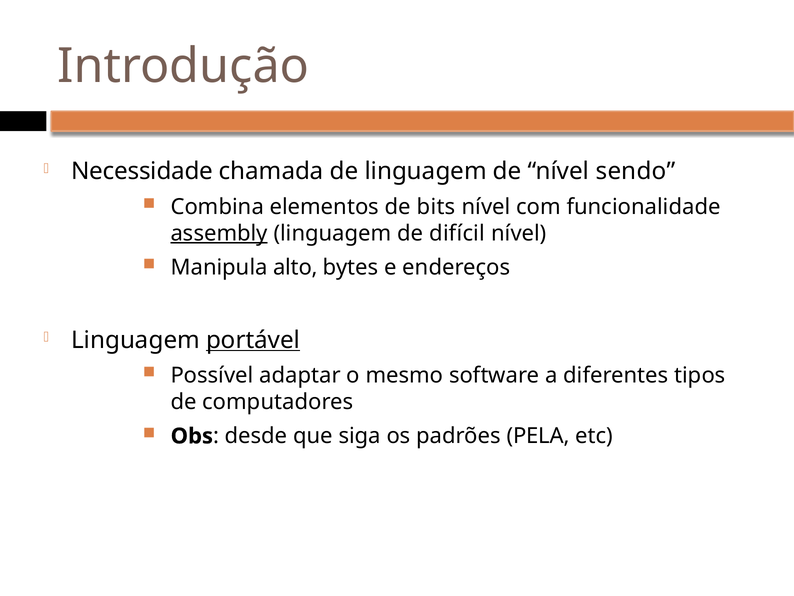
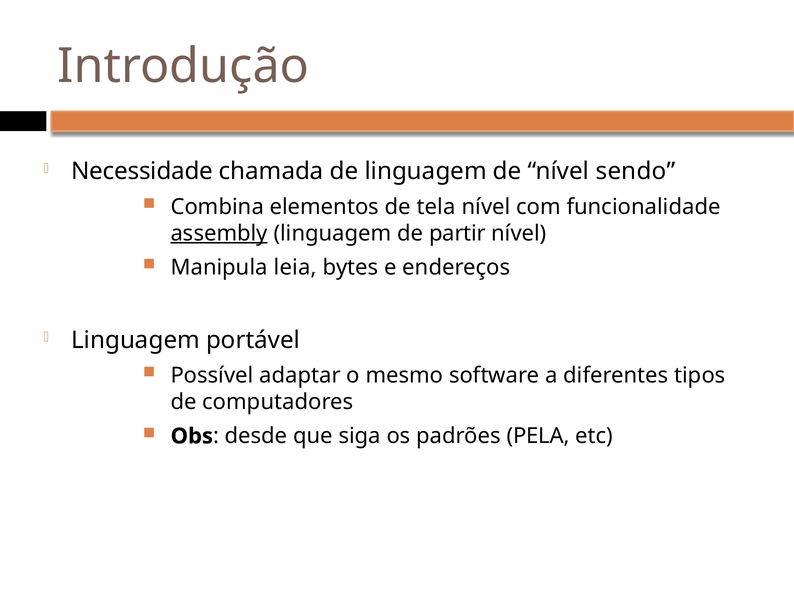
bits: bits -> tela (436, 207)
difícil: difícil -> partir (457, 233)
alto: alto -> leia (295, 267)
portável underline: present -> none (253, 340)
